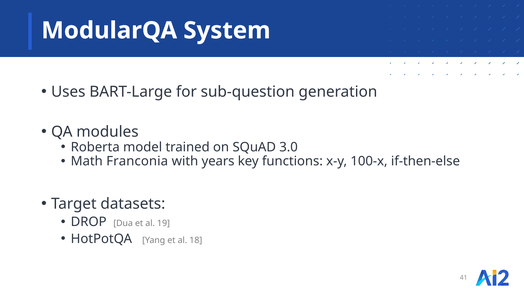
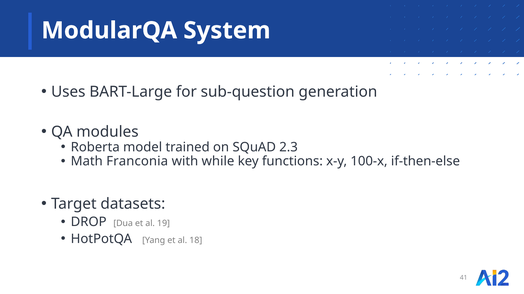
3.0: 3.0 -> 2.3 (289, 148)
years: years -> while (218, 162)
